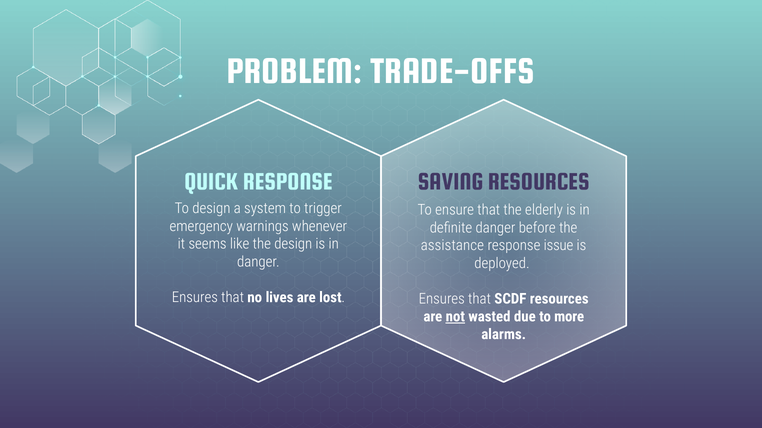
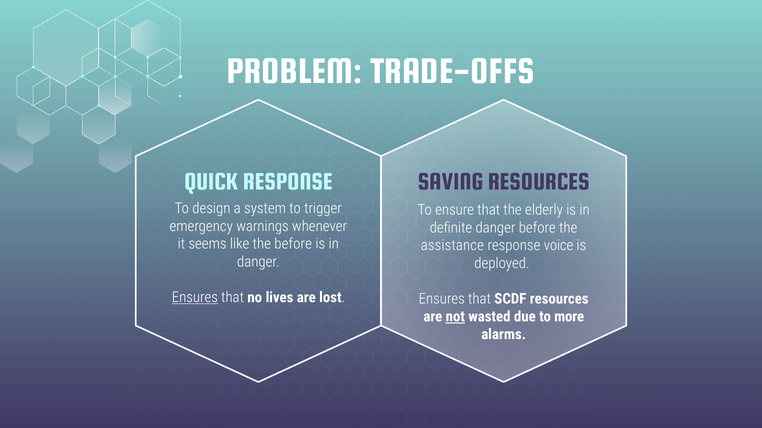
the design: design -> before (293, 244)
issue: issue -> voice (559, 246)
Ensures underline: none -> present (195, 298)
